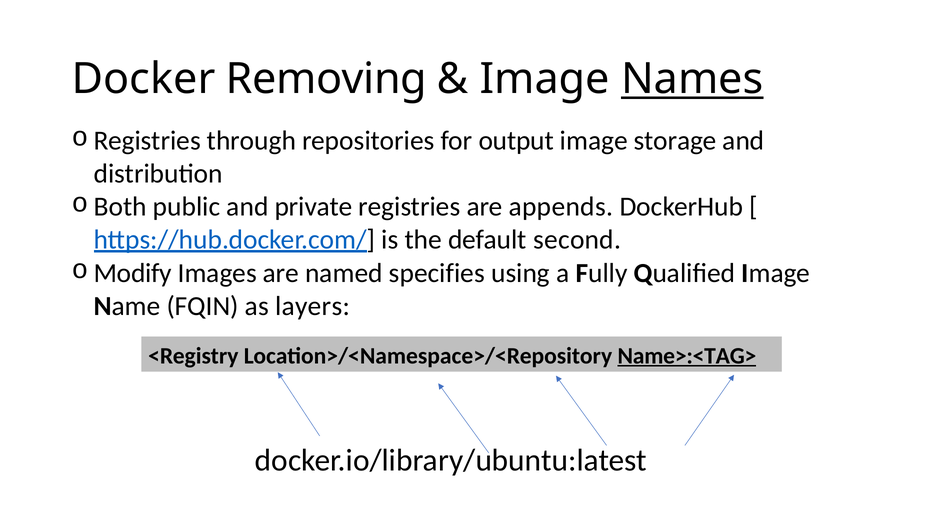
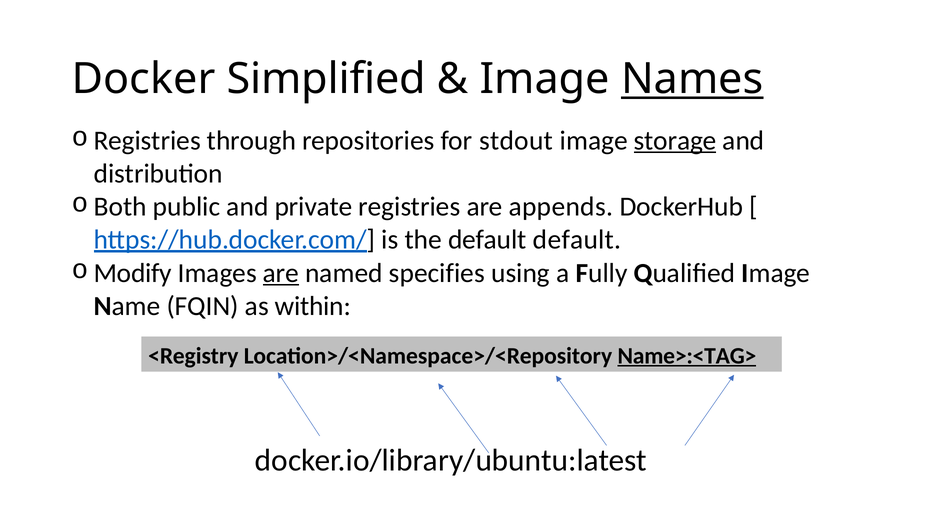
Removing: Removing -> Simplified (326, 79)
output: output -> stdout (516, 140)
storage underline: none -> present (675, 140)
default second: second -> default (577, 239)
are underline: none -> present (281, 273)
layers: layers -> within (313, 306)
